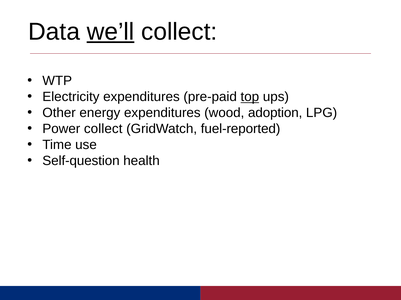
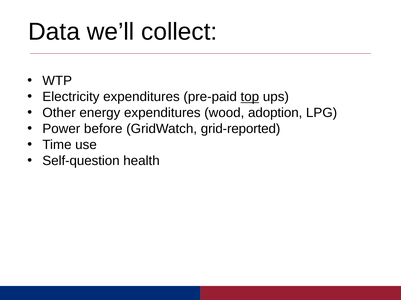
we’ll underline: present -> none (111, 32)
Power collect: collect -> before (103, 129)
fuel-reported: fuel-reported -> grid-reported (241, 129)
